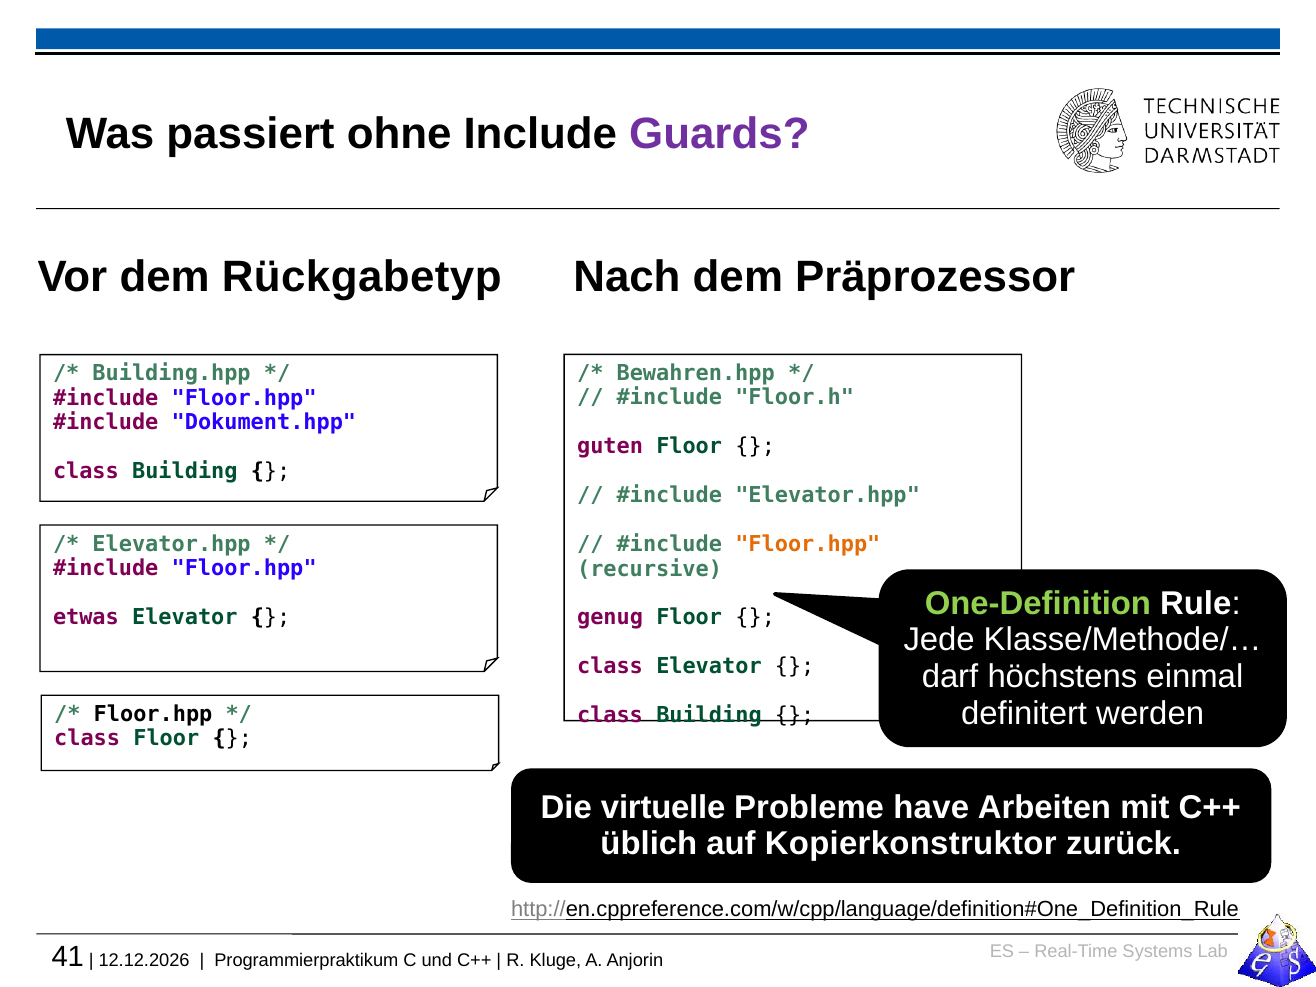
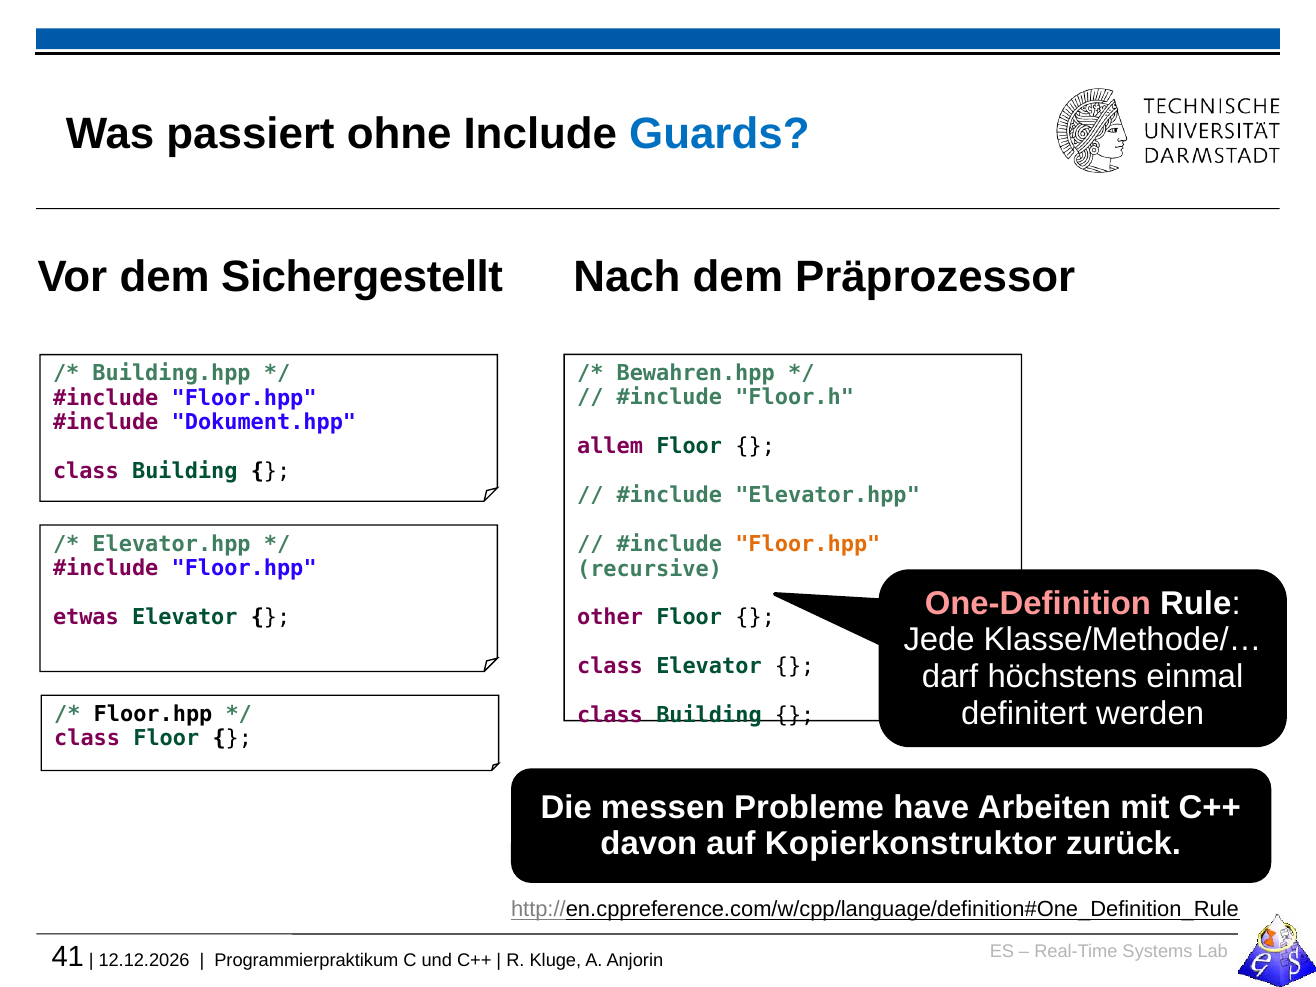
Guards colour: purple -> blue (719, 134)
Rückgabetyp: Rückgabetyp -> Sichergestellt (362, 277)
guten: guten -> allem (610, 447)
One-Definition colour: light green -> pink (1038, 603)
genug: genug -> other (610, 618)
virtuelle: virtuelle -> messen (663, 807)
üblich: üblich -> davon (649, 844)
